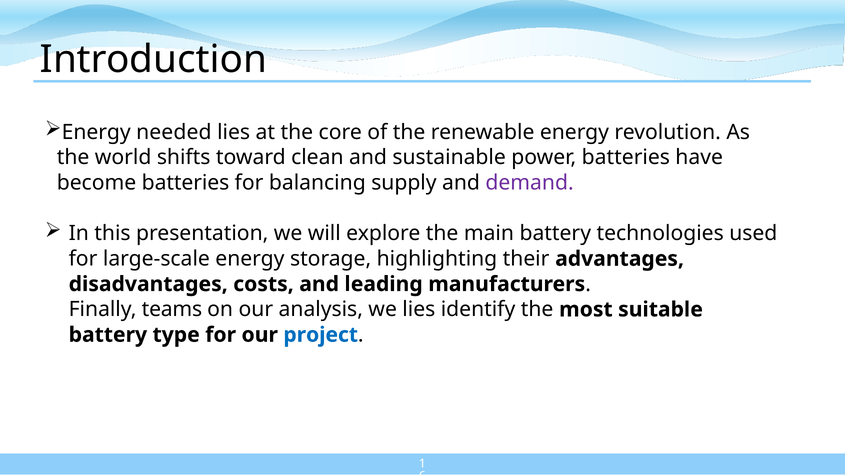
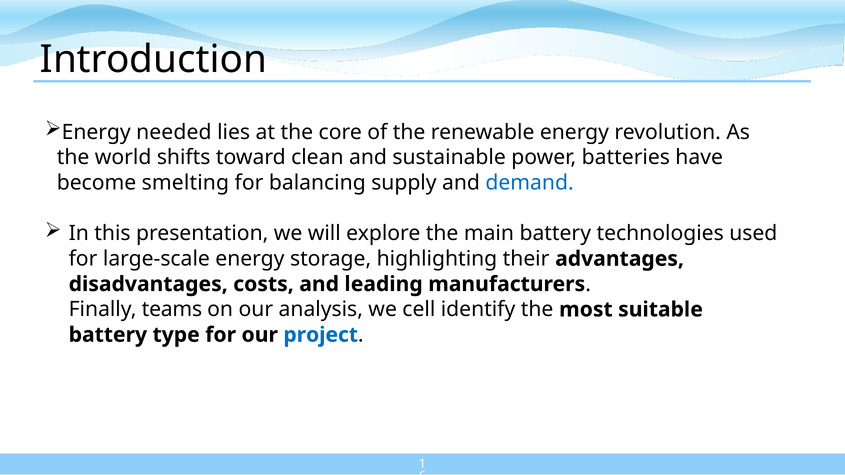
become batteries: batteries -> smelting (185, 183)
demand colour: purple -> blue (530, 183)
we lies: lies -> cell (419, 310)
